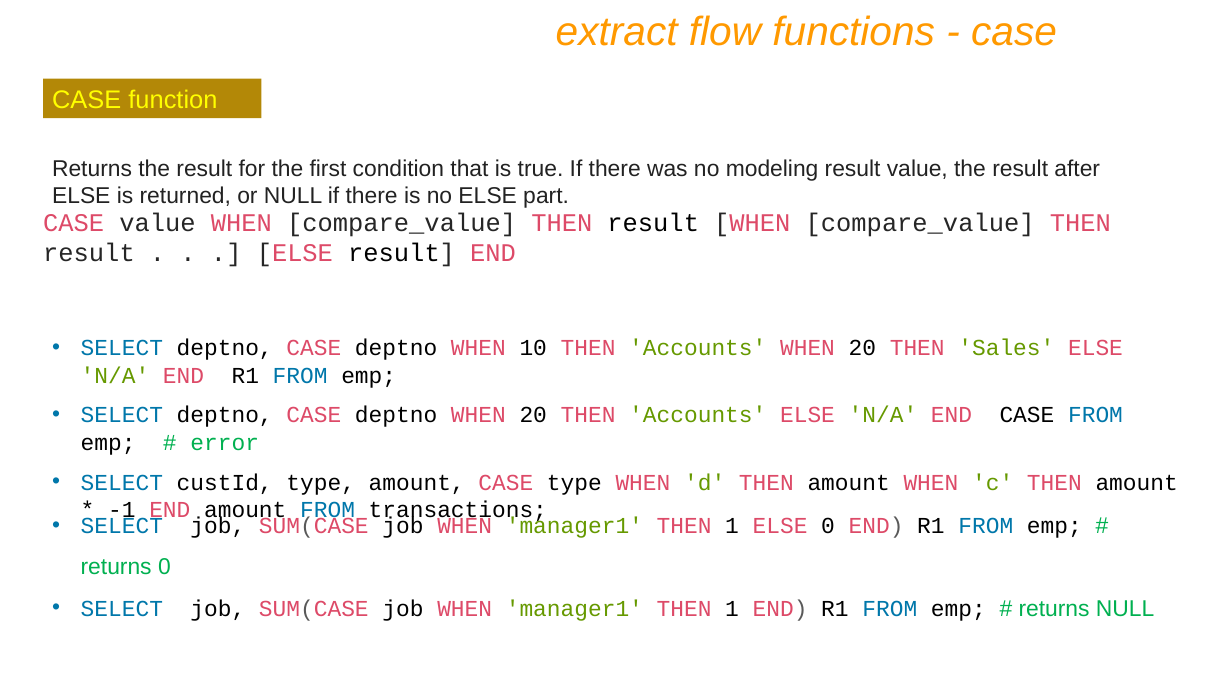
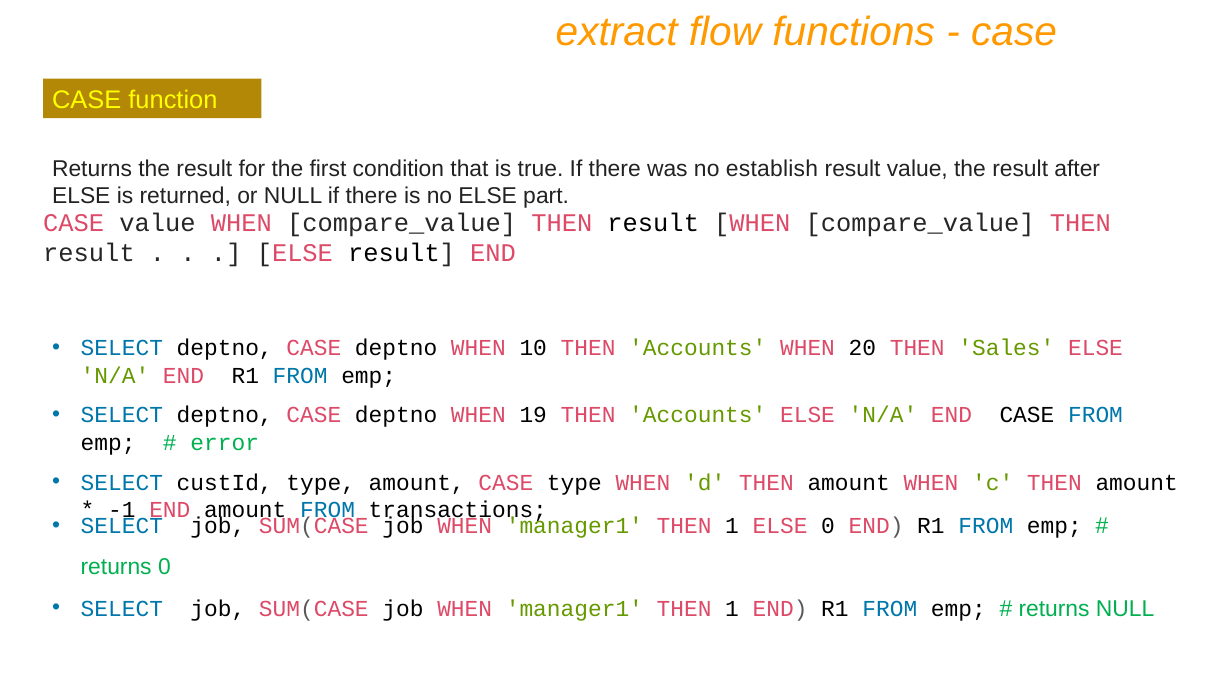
modeling: modeling -> establish (772, 168)
deptno WHEN 20: 20 -> 19 (533, 415)
